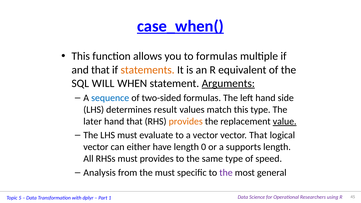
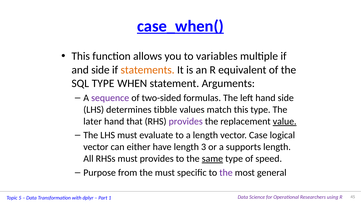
to formulas: formulas -> variables (217, 56)
and that: that -> side (100, 70)
SQL WILL: WILL -> TYPE (103, 83)
Arguments underline: present -> none (228, 83)
sequence colour: blue -> purple (110, 98)
result: result -> tibble (165, 110)
provides colour: orange -> purple (186, 121)
a vector: vector -> length (205, 135)
vector That: That -> Case (258, 135)
0: 0 -> 3 (204, 147)
same underline: none -> present (212, 159)
Analysis: Analysis -> Purpose (100, 173)
